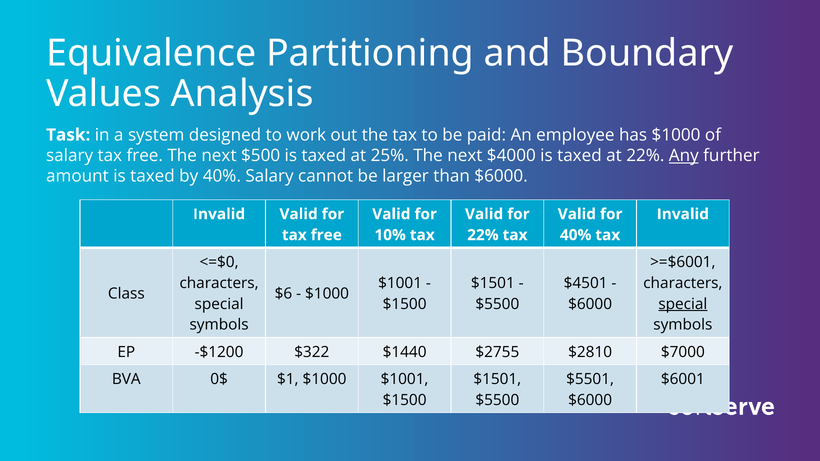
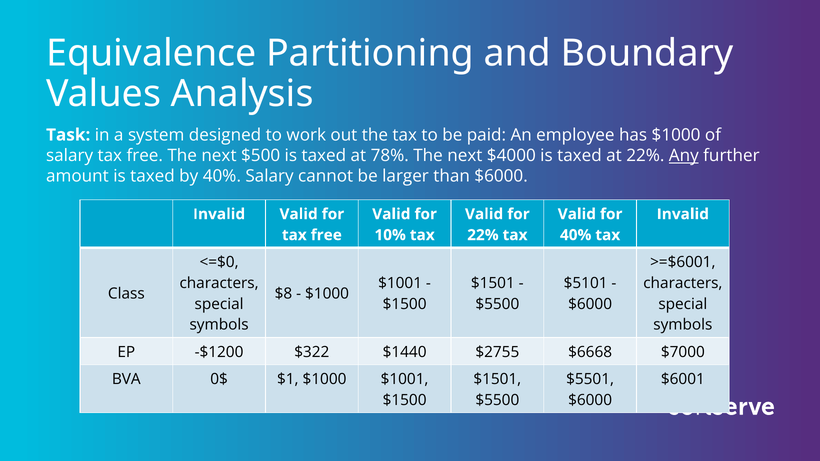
25%: 25% -> 78% (390, 156)
$4501: $4501 -> $5101 (586, 283)
$6: $6 -> $8 (283, 294)
special underline: present -> none (683, 304)
$2810: $2810 -> $6668 (590, 352)
